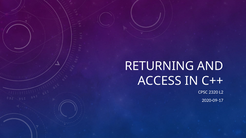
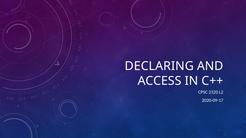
RETURNING: RETURNING -> DECLARING (159, 66)
